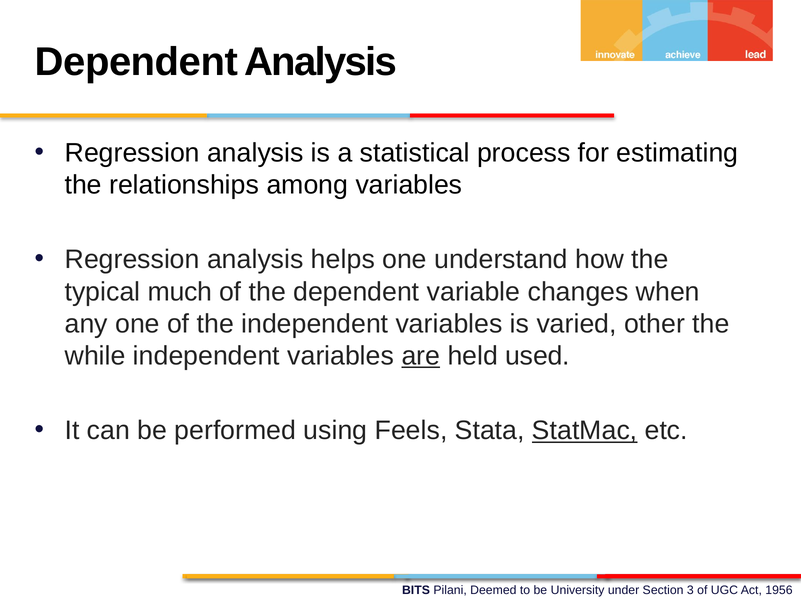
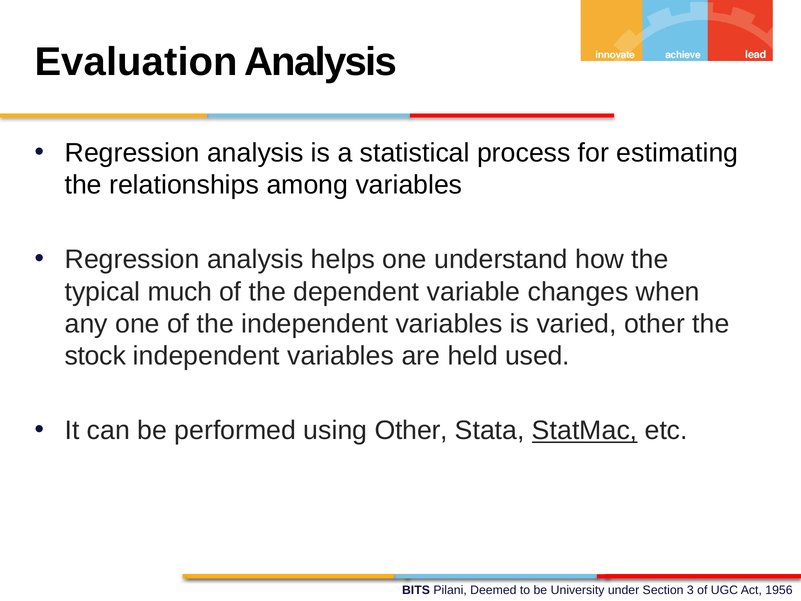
Dependent: Dependent -> Evaluation (136, 62)
while: while -> stock (95, 356)
are underline: present -> none (421, 356)
using Feels: Feels -> Other (411, 430)
